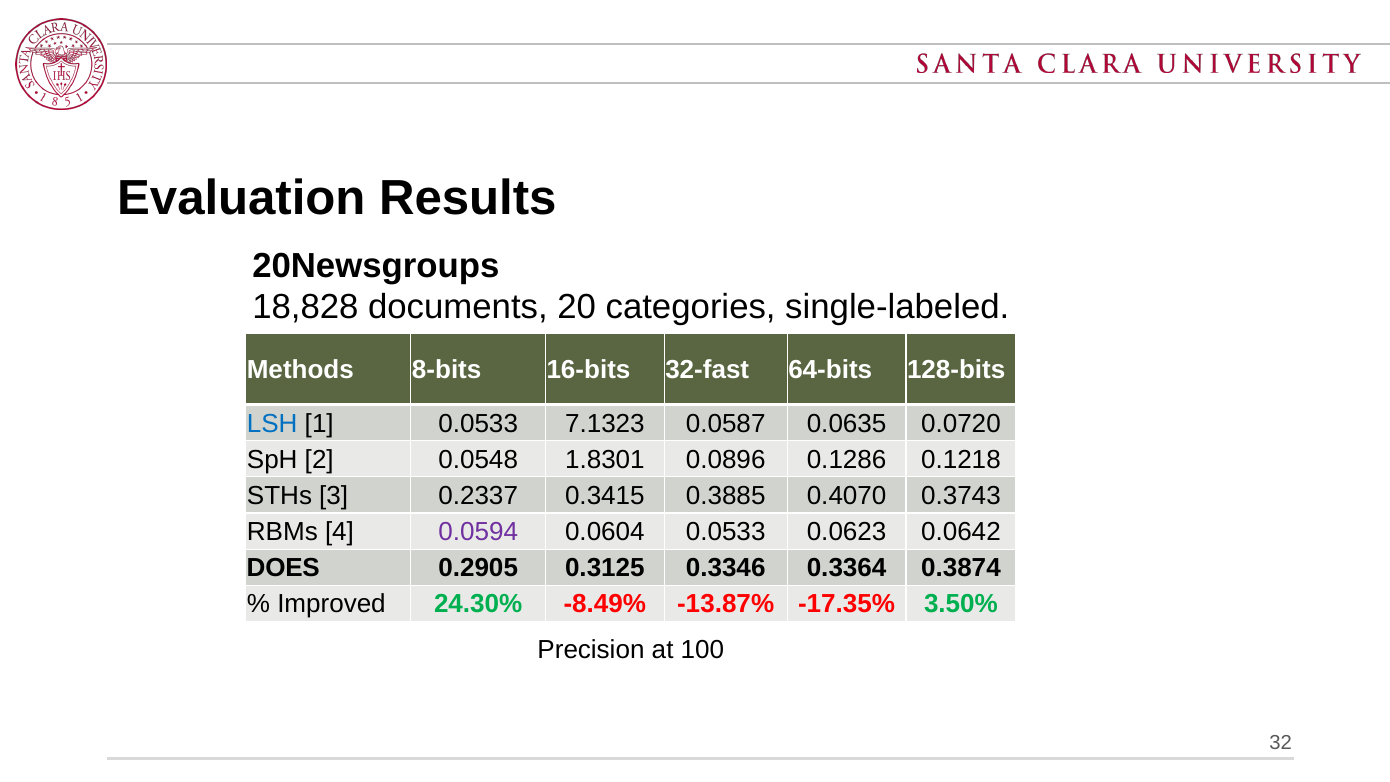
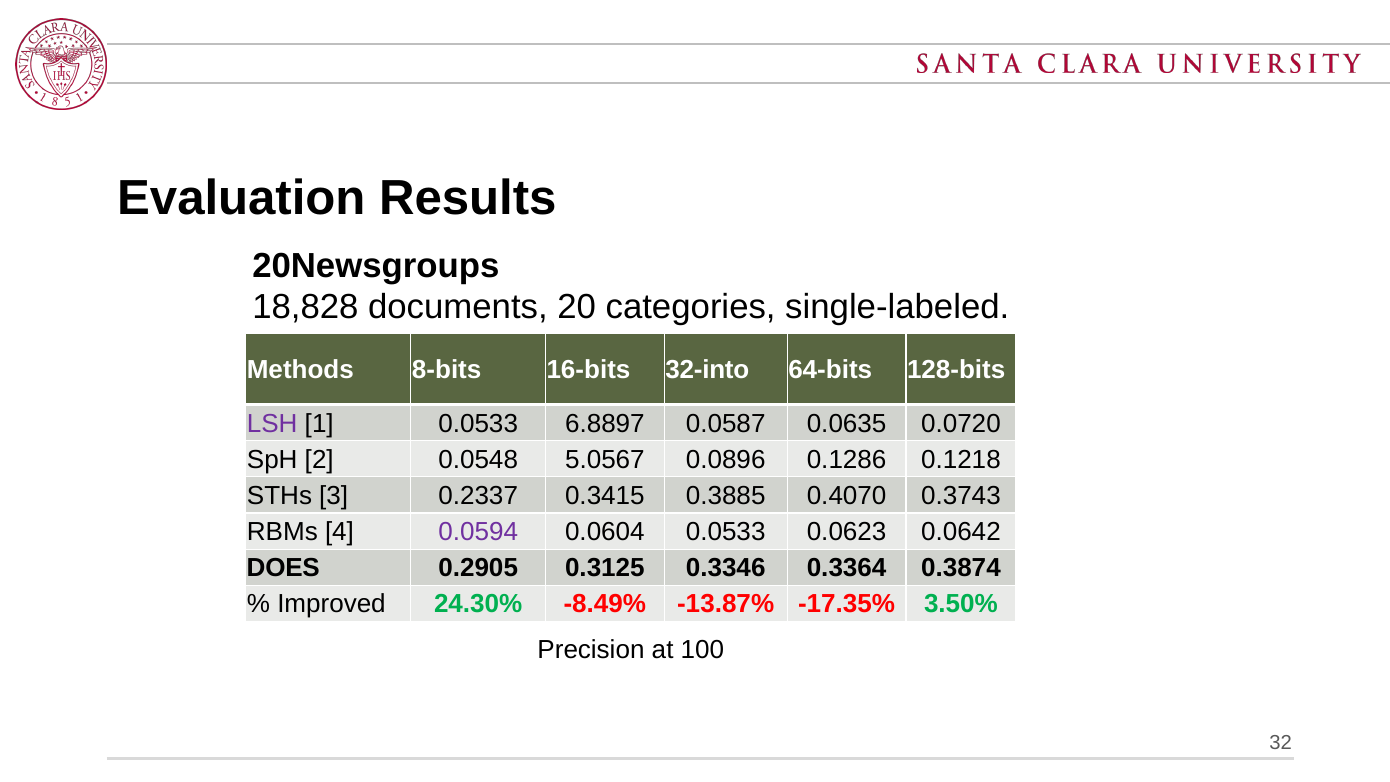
32-fast: 32-fast -> 32-into (707, 370)
LSH colour: blue -> purple (272, 423)
7.1323: 7.1323 -> 6.8897 (605, 423)
1.8301: 1.8301 -> 5.0567 (605, 460)
